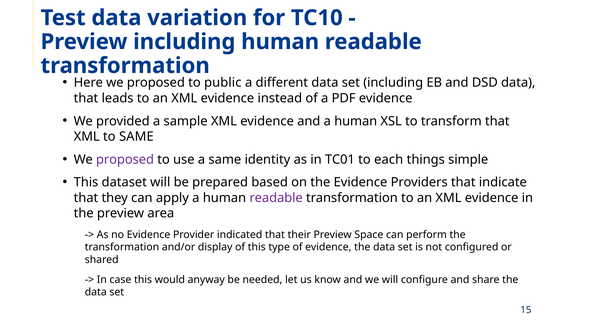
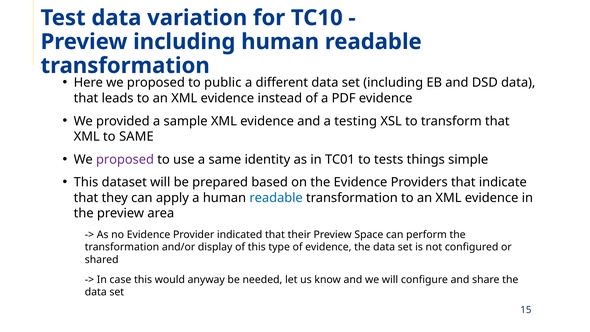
and a human: human -> testing (356, 121)
each: each -> tests (389, 159)
readable colour: purple -> blue (276, 198)
